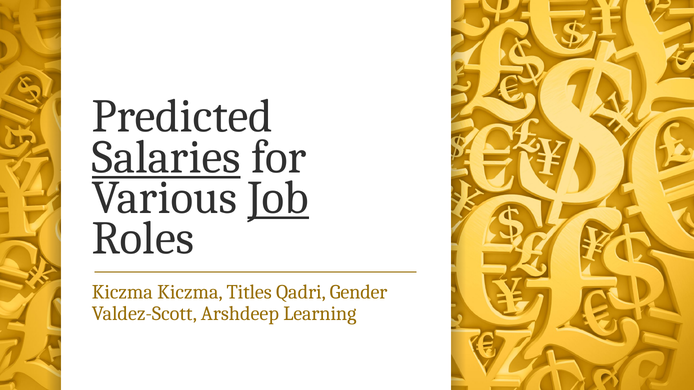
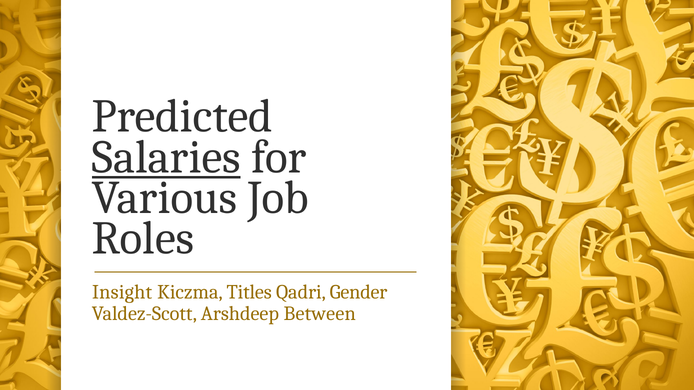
Job underline: present -> none (278, 198)
Kiczma: Kiczma -> Insight (122, 292)
Learning: Learning -> Between (320, 314)
